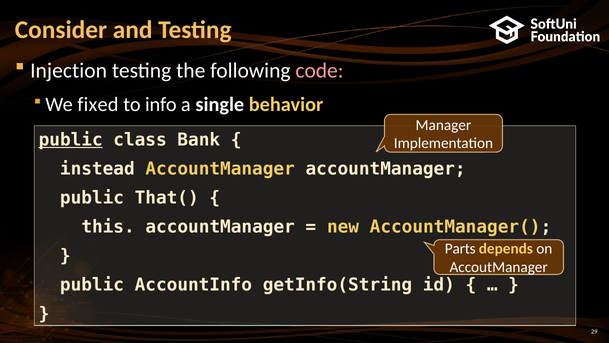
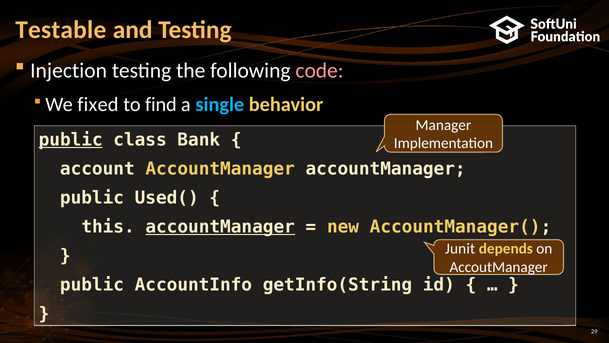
Consider: Consider -> Testable (61, 30)
info: info -> find (161, 105)
single colour: white -> light blue (220, 105)
instead: instead -> account (97, 169)
That(: That( -> Used( (167, 198)
accountManager underline: none -> present (220, 227)
Parts: Parts -> Junit (460, 249)
